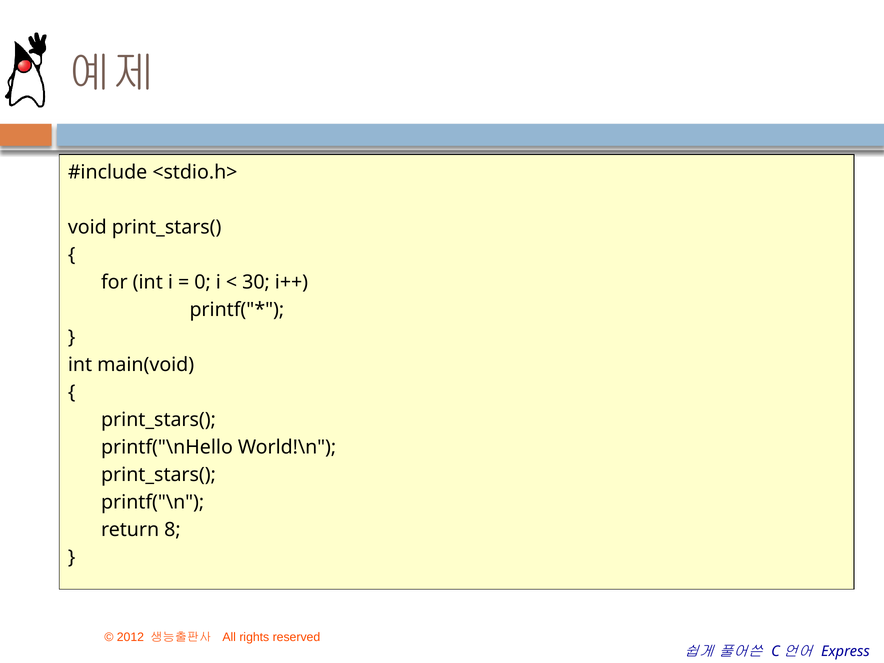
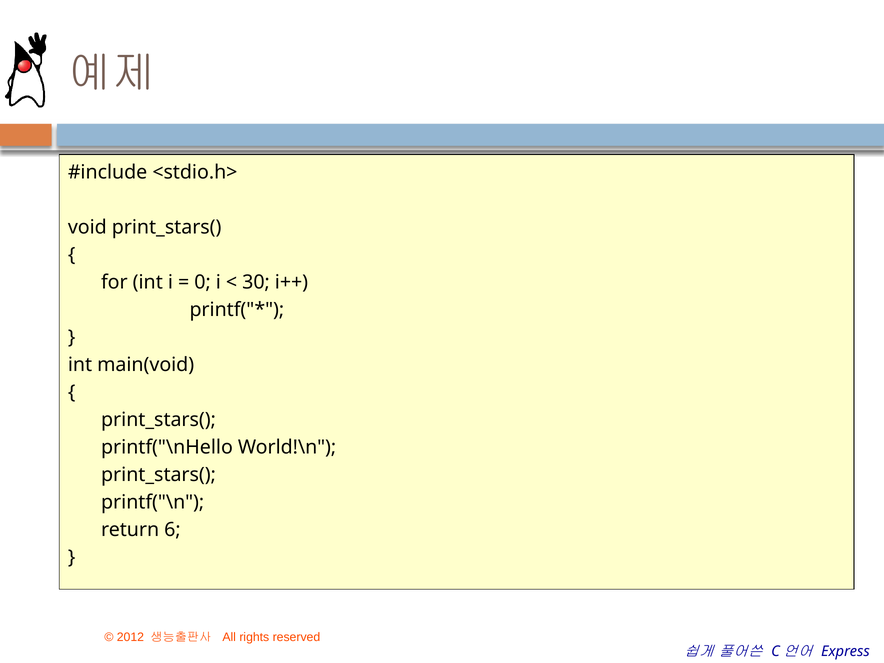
8: 8 -> 6 (172, 530)
